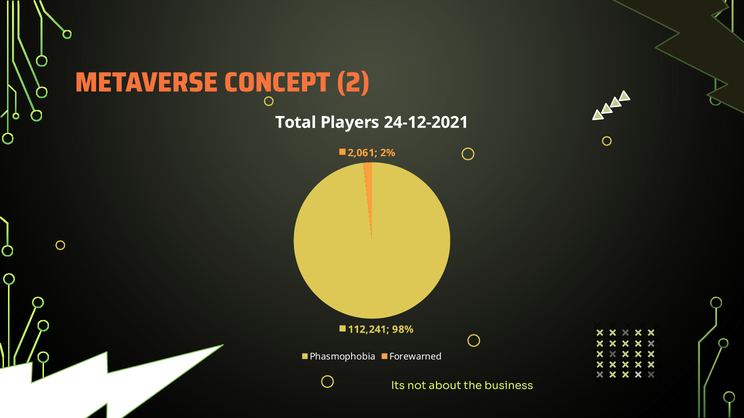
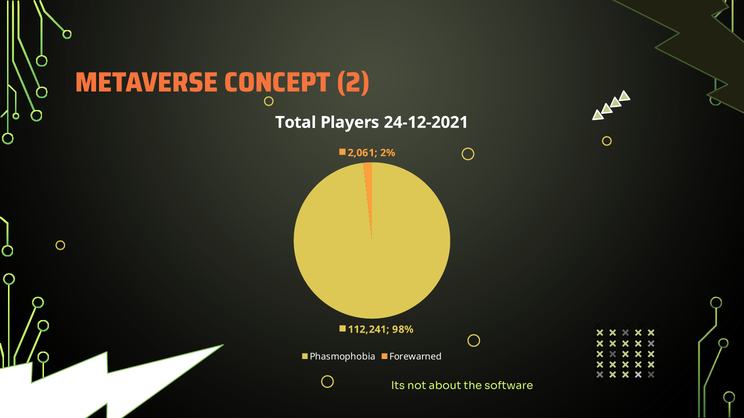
business: business -> software (509, 386)
